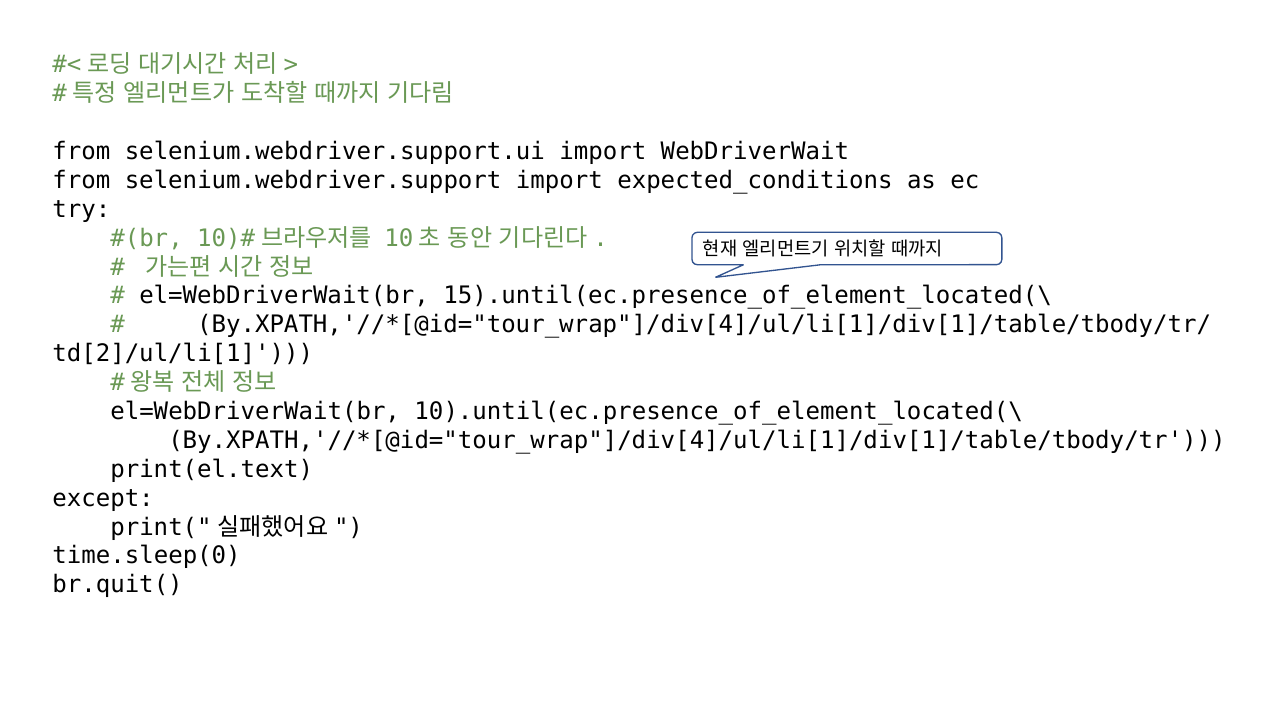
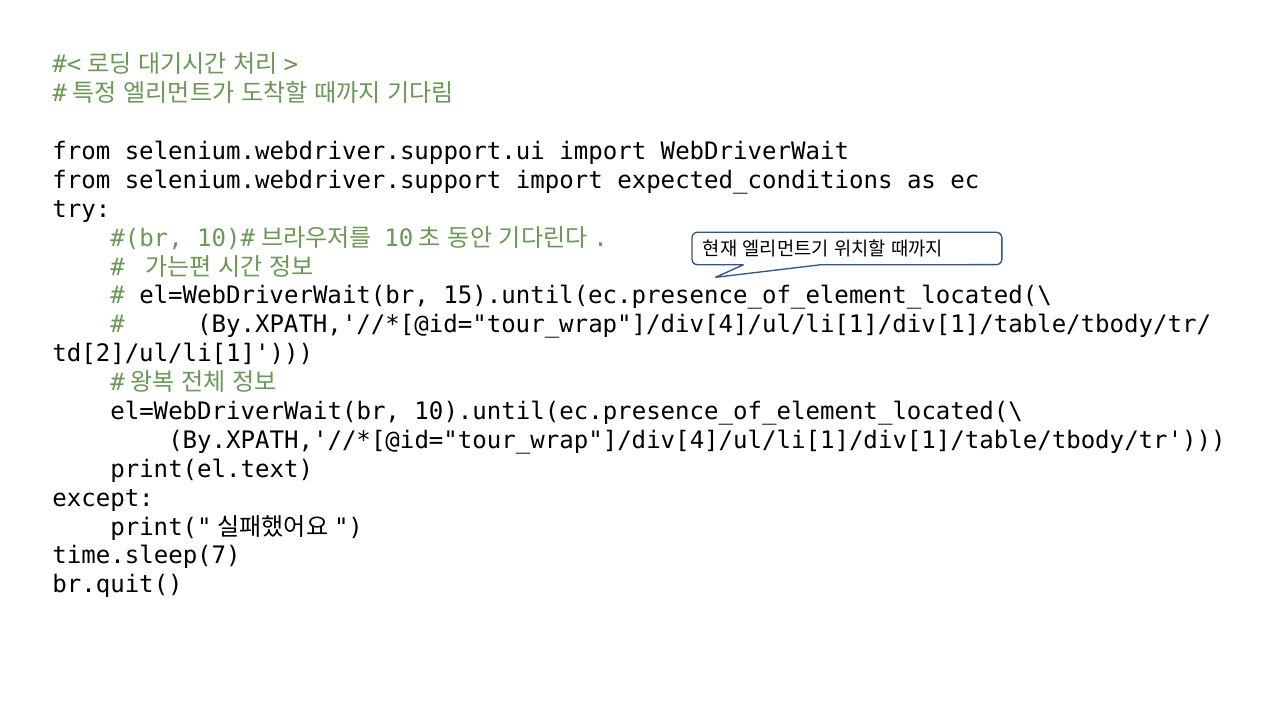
time.sleep(0: time.sleep(0 -> time.sleep(7 (147, 556)
